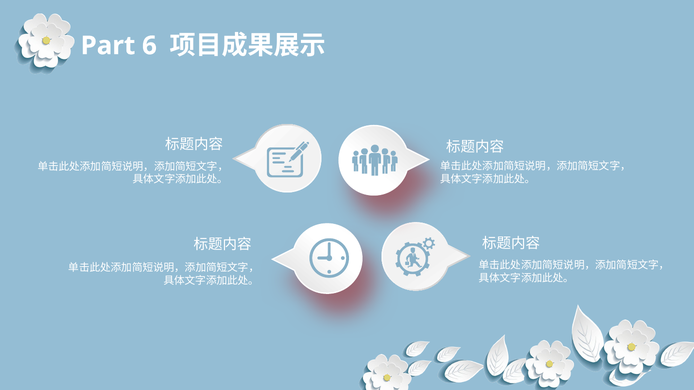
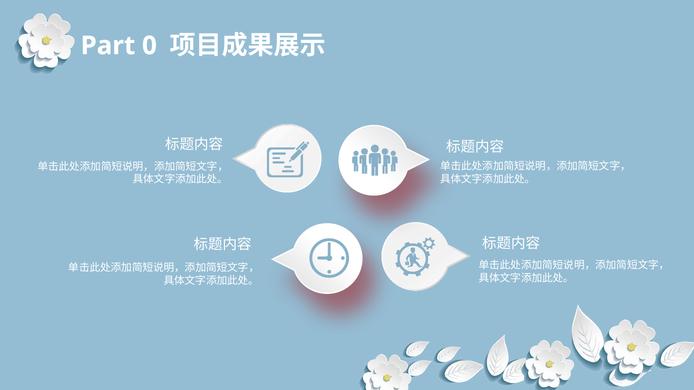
6: 6 -> 0 (149, 46)
